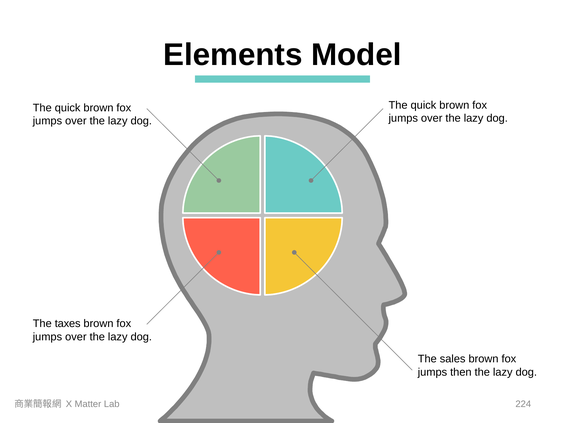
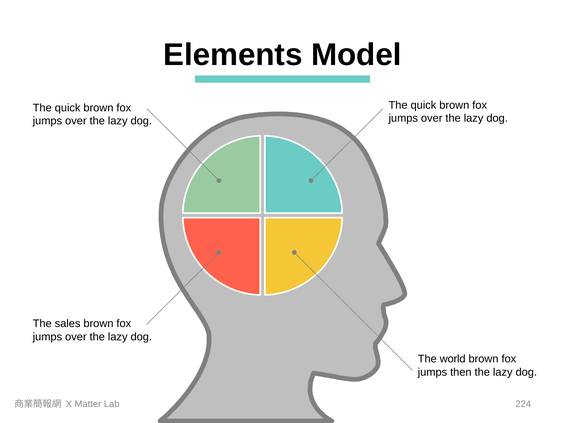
taxes: taxes -> sales (68, 324)
sales: sales -> world (453, 360)
